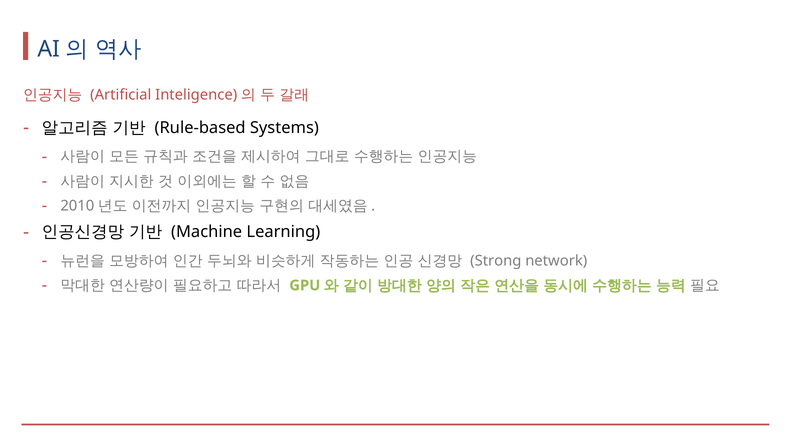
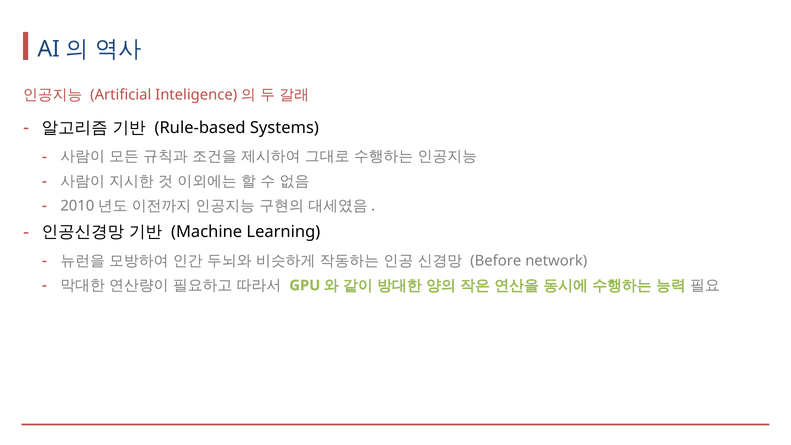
Strong: Strong -> Before (496, 261)
